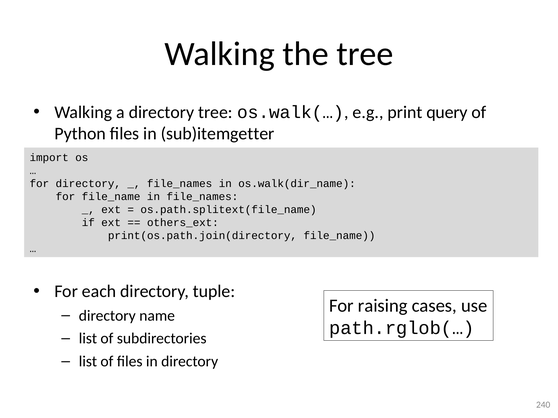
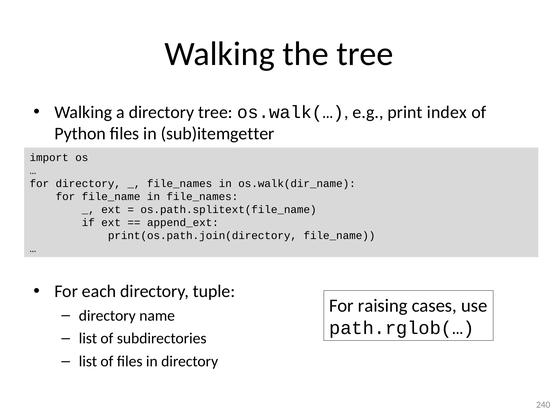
query: query -> index (447, 112)
others_ext: others_ext -> append_ext (183, 223)
